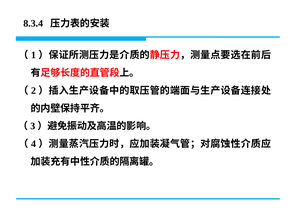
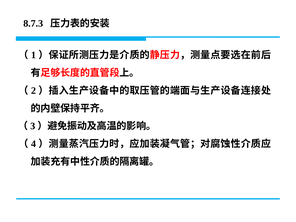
8.3.4: 8.3.4 -> 8.7.3 (33, 24)
